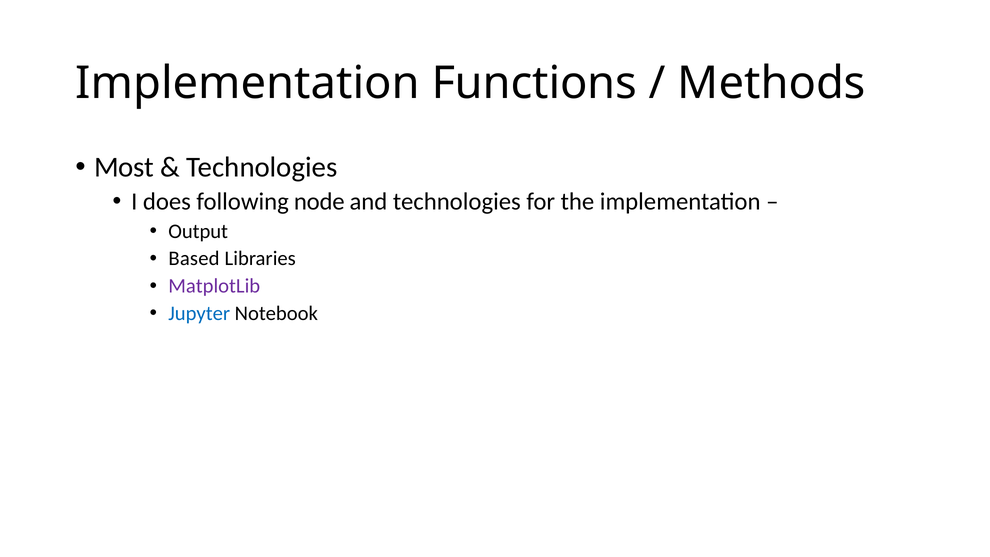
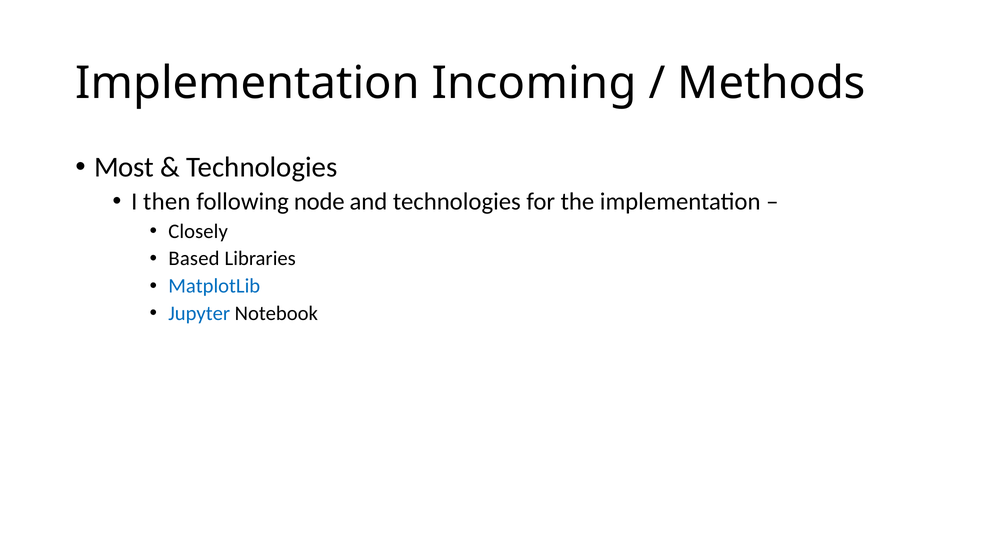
Functions: Functions -> Incoming (534, 83)
does: does -> then (167, 202)
Output: Output -> Closely (198, 231)
MatplotLib colour: purple -> blue (214, 286)
